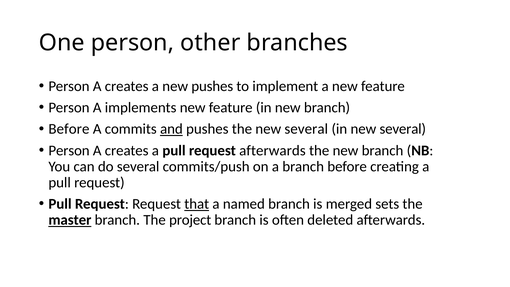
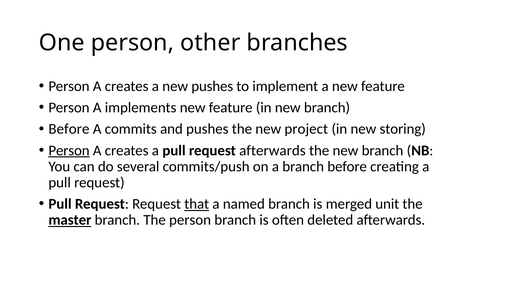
and underline: present -> none (171, 129)
the new several: several -> project (306, 129)
in new several: several -> storing (403, 129)
Person underline: none -> present (69, 150)
sets: sets -> unit (387, 204)
The project: project -> person (190, 220)
